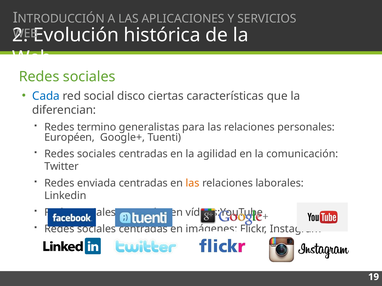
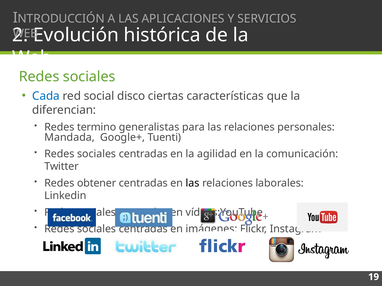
Européen: Européen -> Mandada (70, 138)
enviada: enviada -> obtener (97, 183)
las colour: orange -> black (193, 183)
